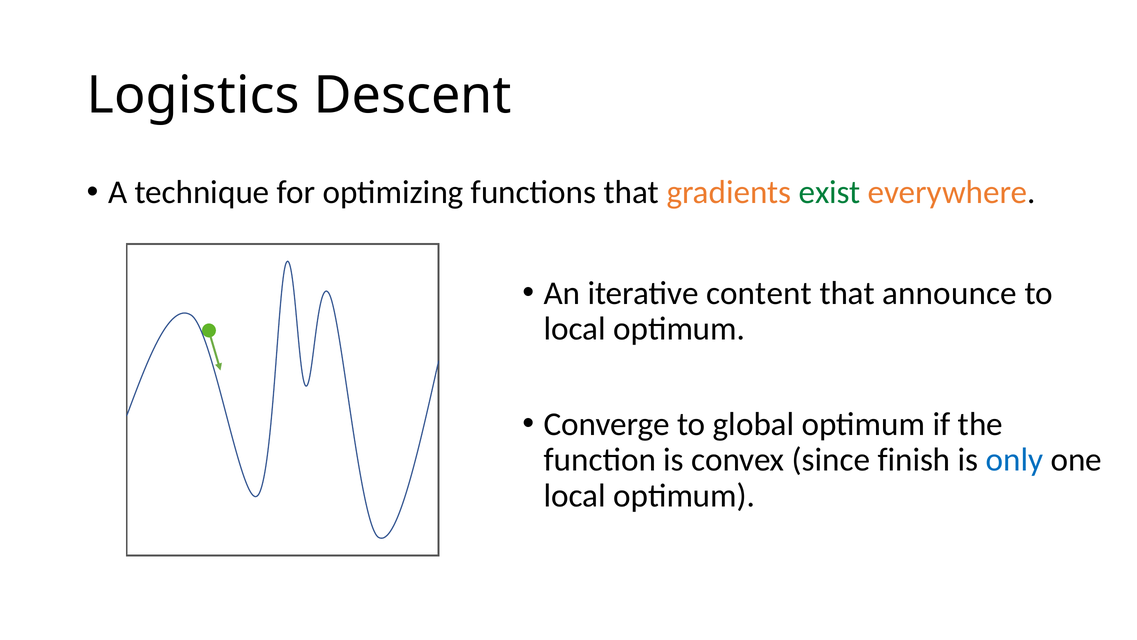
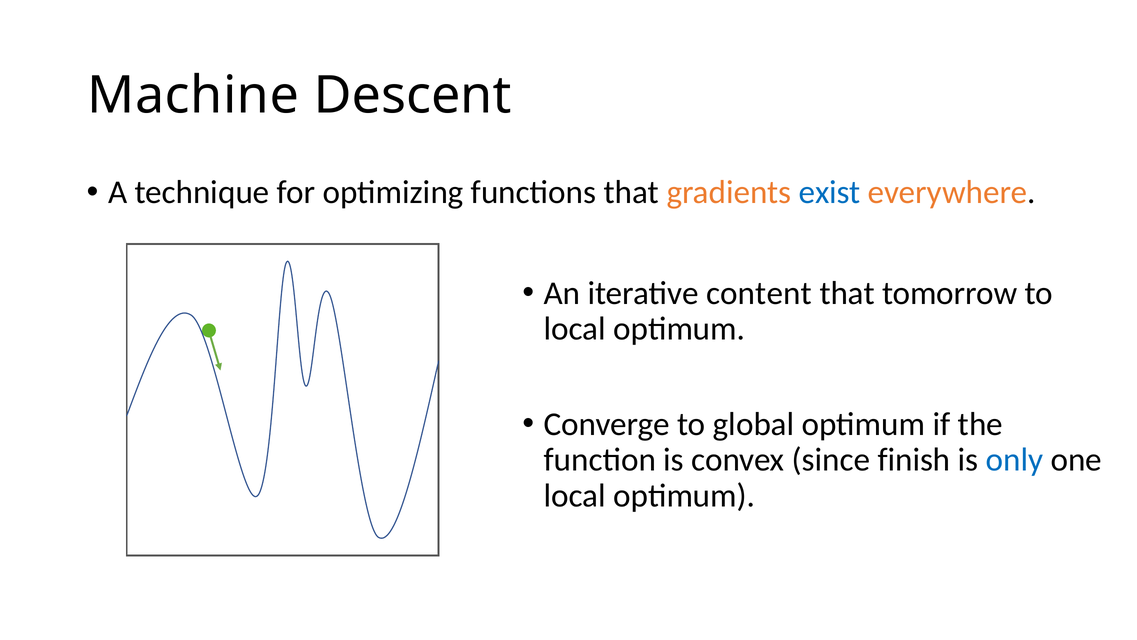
Logistics: Logistics -> Machine (193, 96)
exist colour: green -> blue (830, 192)
announce: announce -> tomorrow (950, 293)
